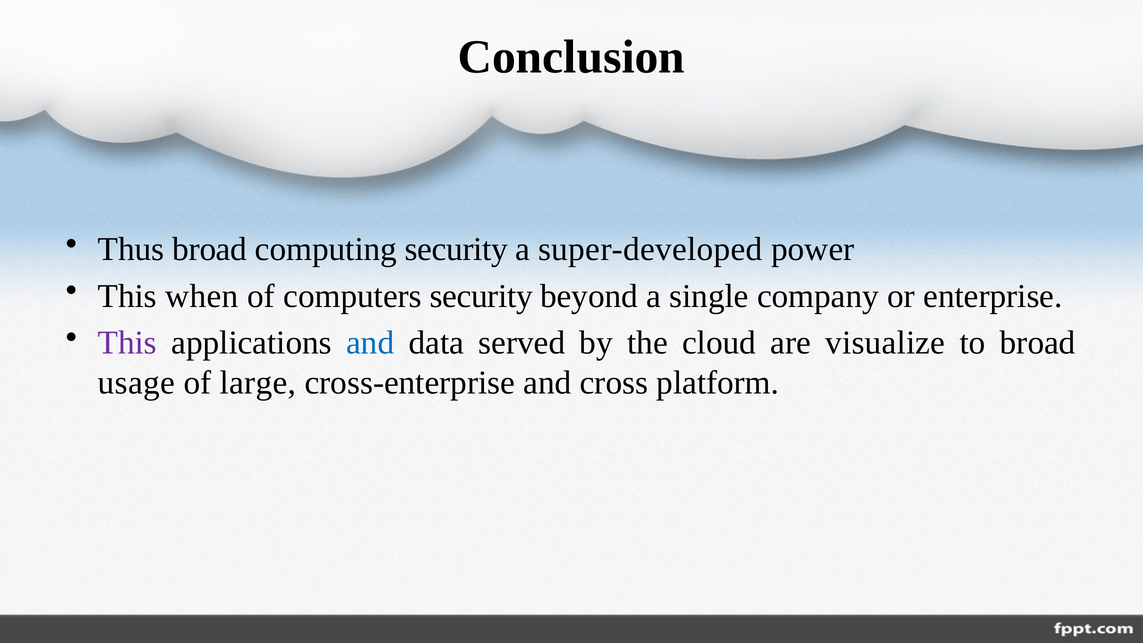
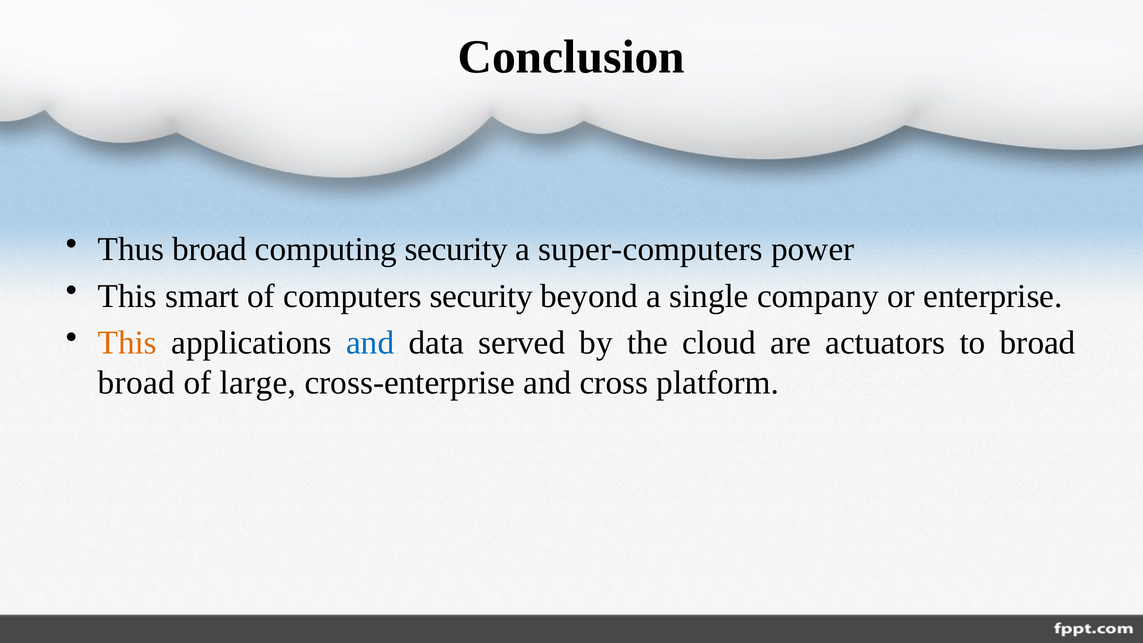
super-developed: super-developed -> super-computers (650, 249)
when: when -> smart (202, 296)
This colour: purple -> orange (127, 343)
visualize: visualize -> actuators (885, 343)
usage: usage -> broad (137, 383)
